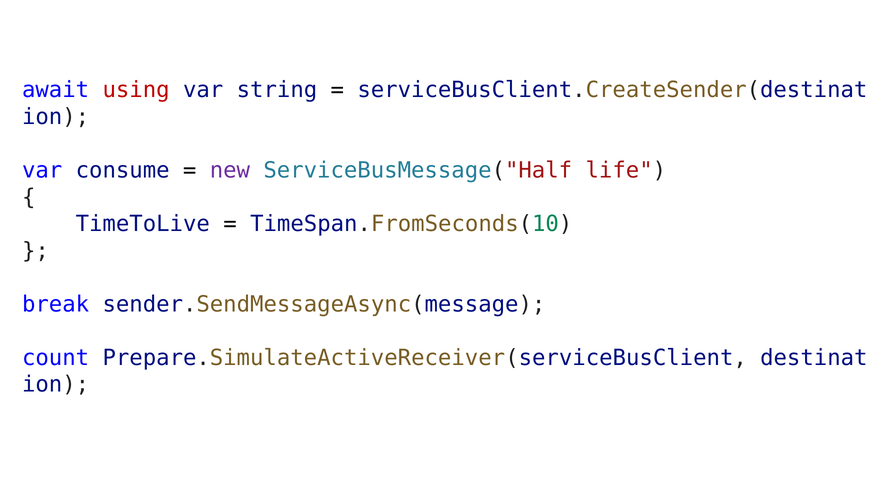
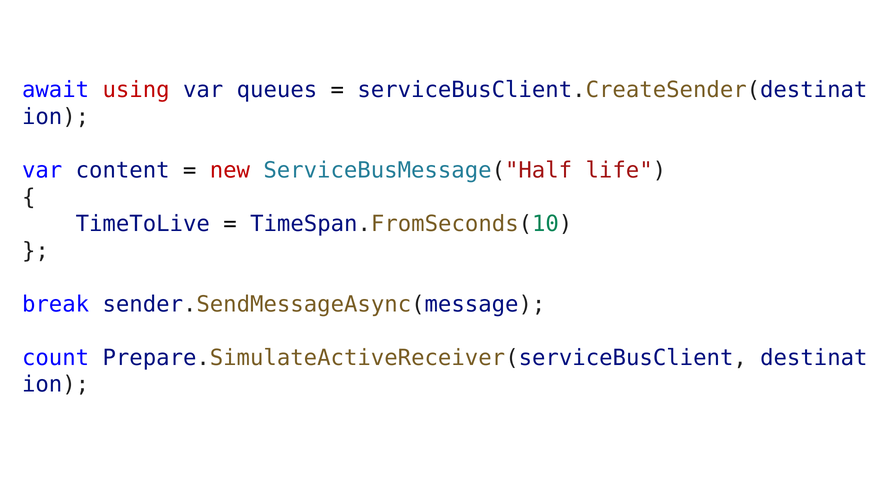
string: string -> queues (277, 90)
consume: consume -> content (123, 170)
new colour: purple -> red (230, 170)
